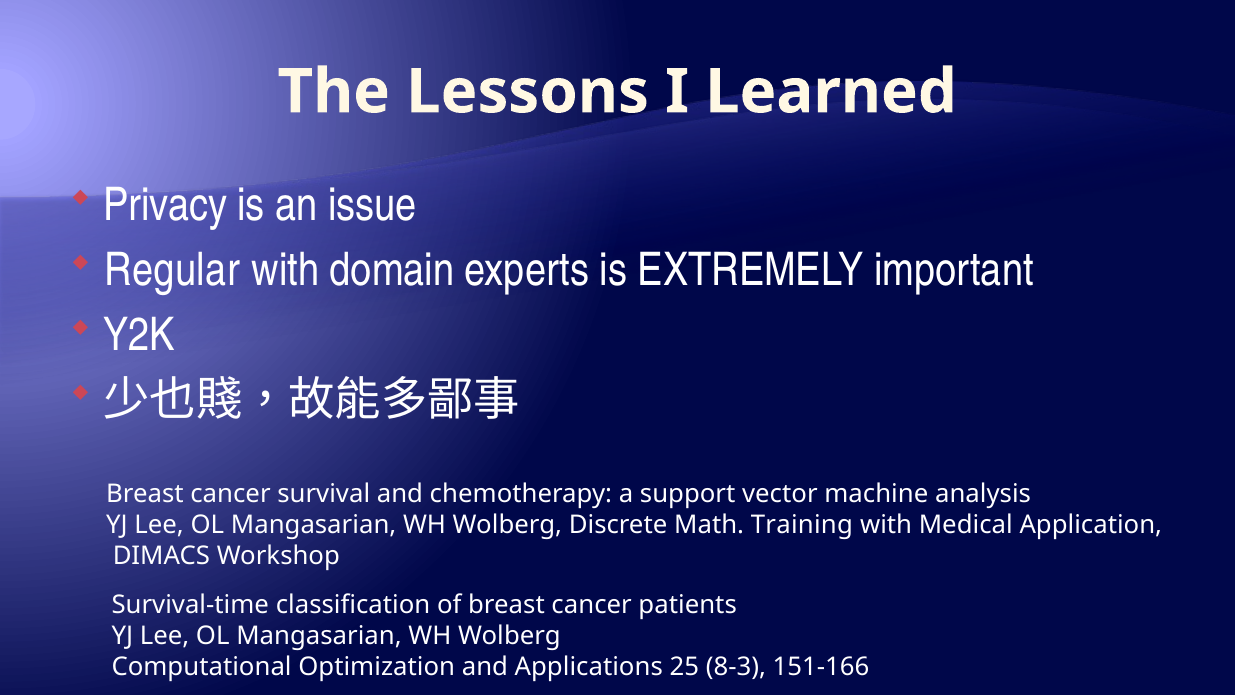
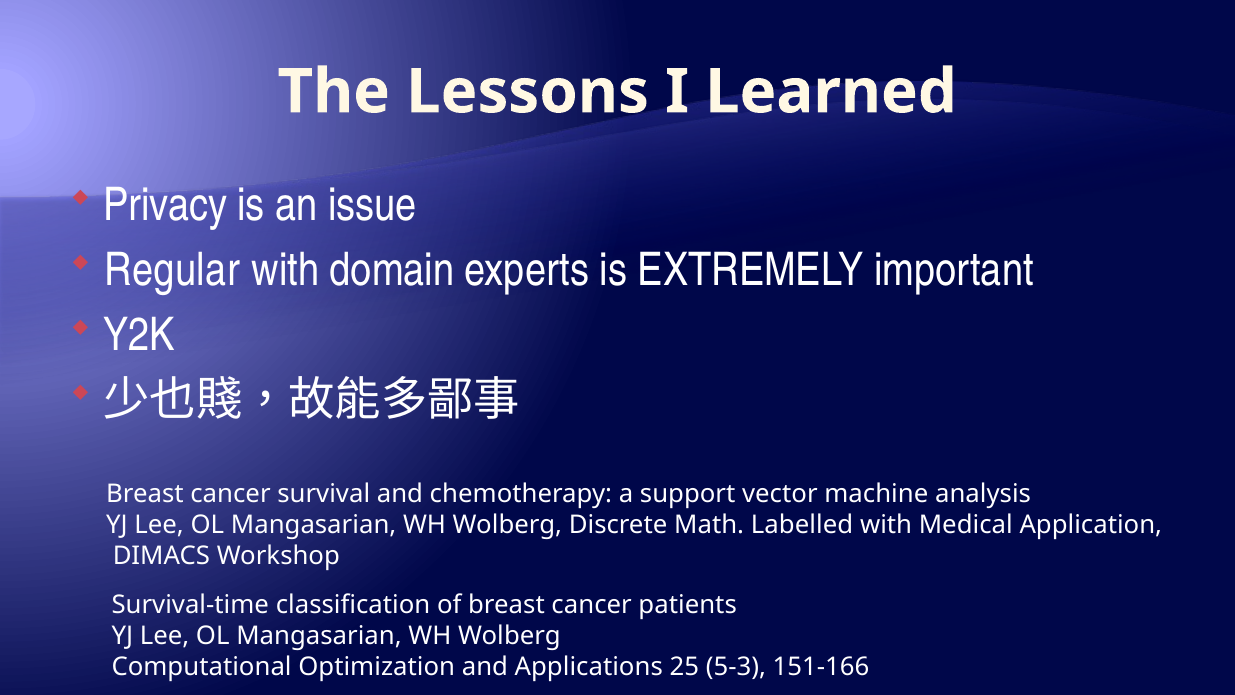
Training: Training -> Labelled (802, 525)
8-3: 8-3 -> 5-3 (736, 667)
